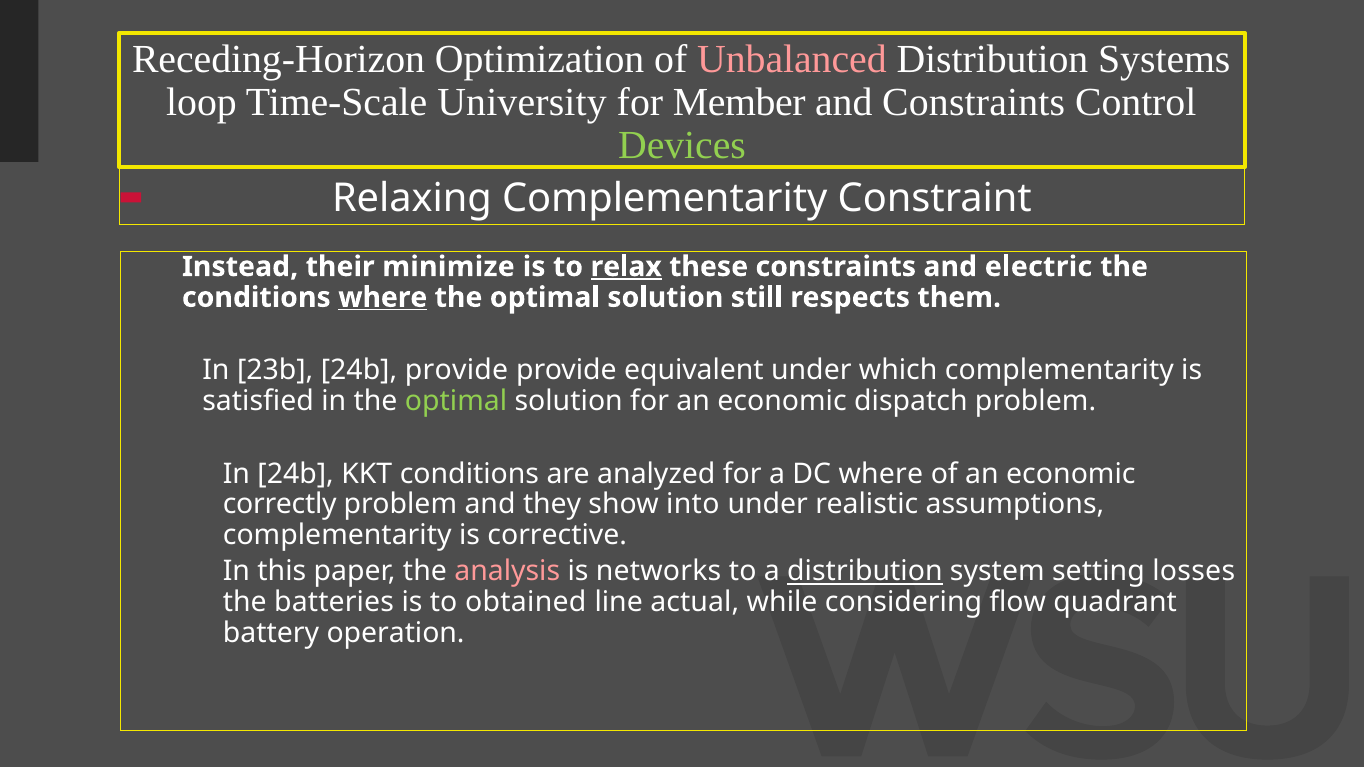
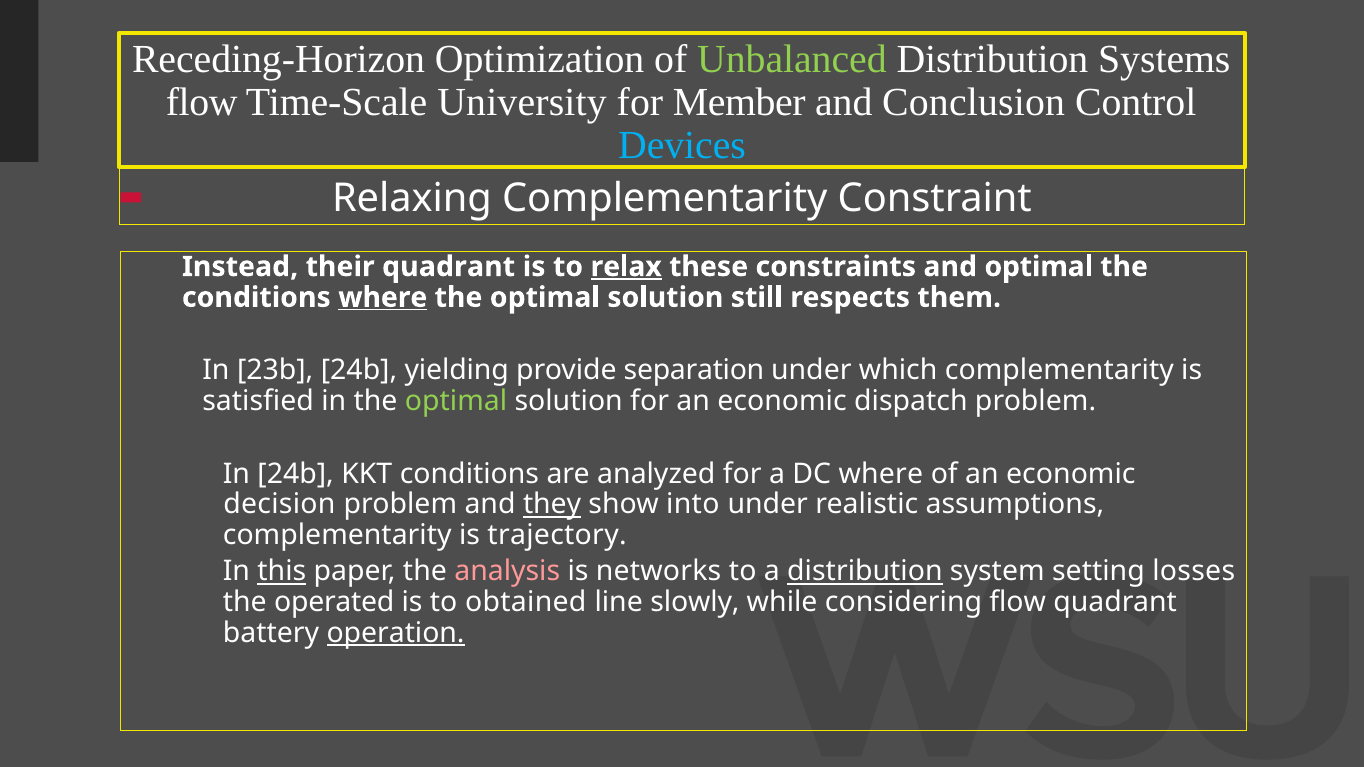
Unbalanced colour: pink -> light green (792, 59)
loop: loop -> flow (202, 102)
and Constraints: Constraints -> Conclusion (974, 102)
Devices colour: light green -> light blue (682, 145)
their minimize: minimize -> quadrant (449, 267)
and electric: electric -> optimal (1039, 267)
24b provide: provide -> yielding (457, 370)
equivalent: equivalent -> separation (694, 370)
correctly: correctly -> decision (279, 505)
they underline: none -> present (552, 505)
corrective: corrective -> trajectory (557, 535)
this underline: none -> present (282, 572)
batteries: batteries -> operated (334, 602)
actual: actual -> slowly (695, 602)
operation underline: none -> present (396, 633)
